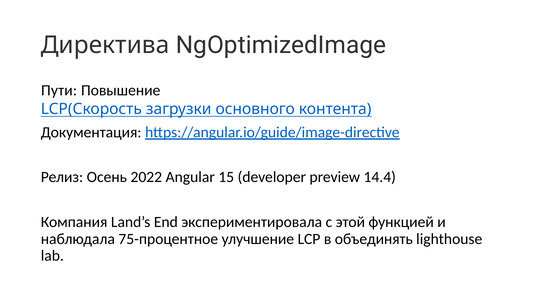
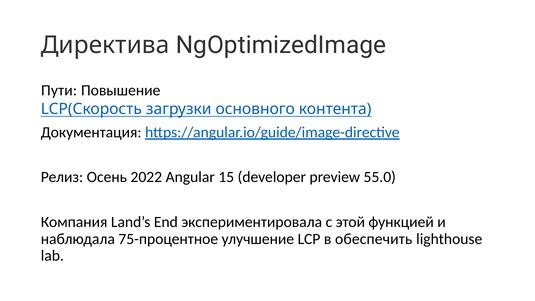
14.4: 14.4 -> 55.0 (380, 177)
объединять: объединять -> обеспечить (374, 239)
